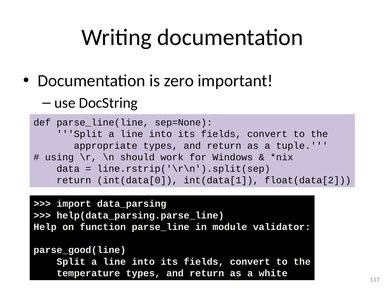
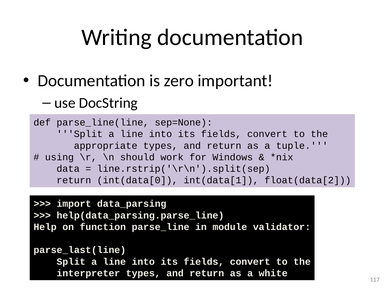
parse_good(line: parse_good(line -> parse_last(line (80, 250)
temperature: temperature -> interpreter (88, 273)
